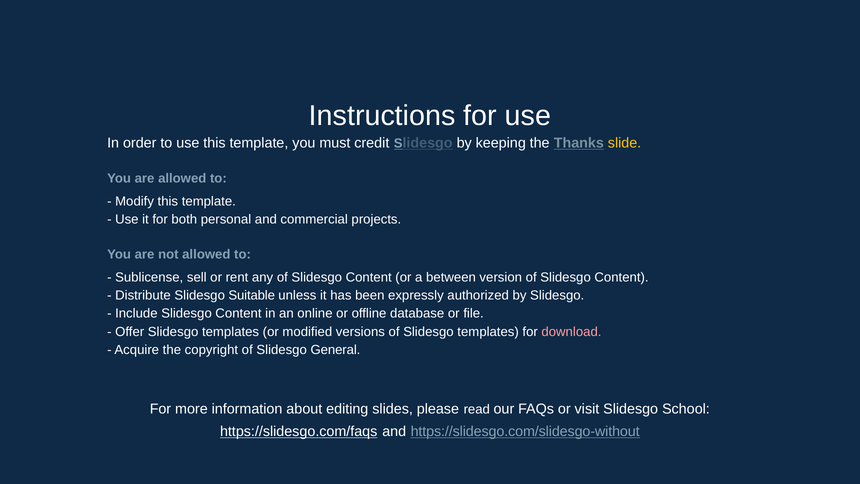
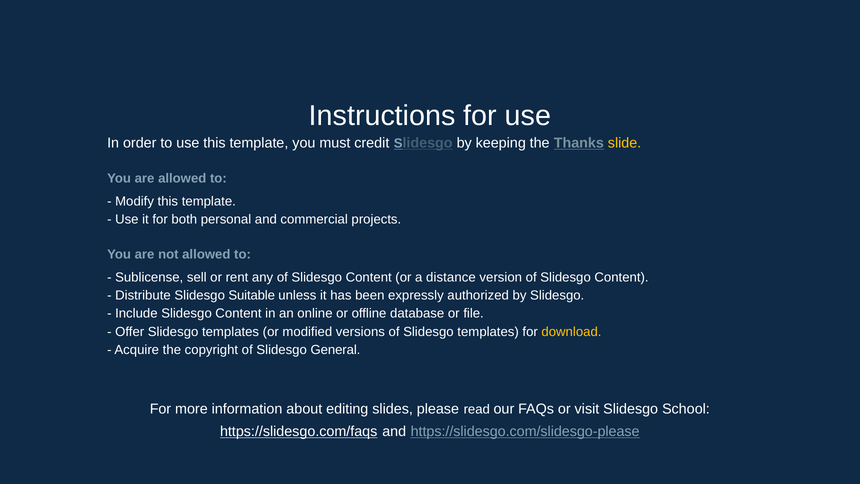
between: between -> distance (451, 277)
download colour: pink -> yellow (571, 332)
https://slidesgo.com/slidesgo-without: https://slidesgo.com/slidesgo-without -> https://slidesgo.com/slidesgo-please (525, 431)
